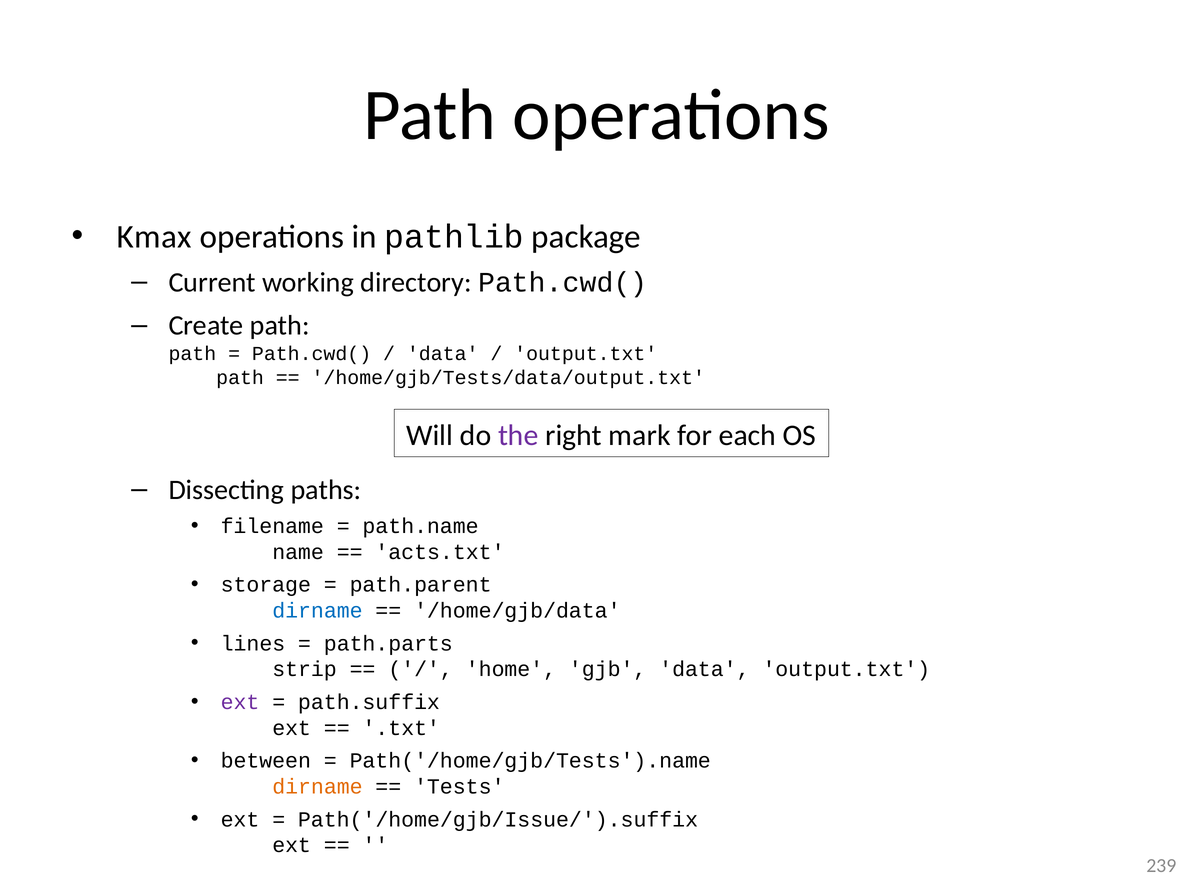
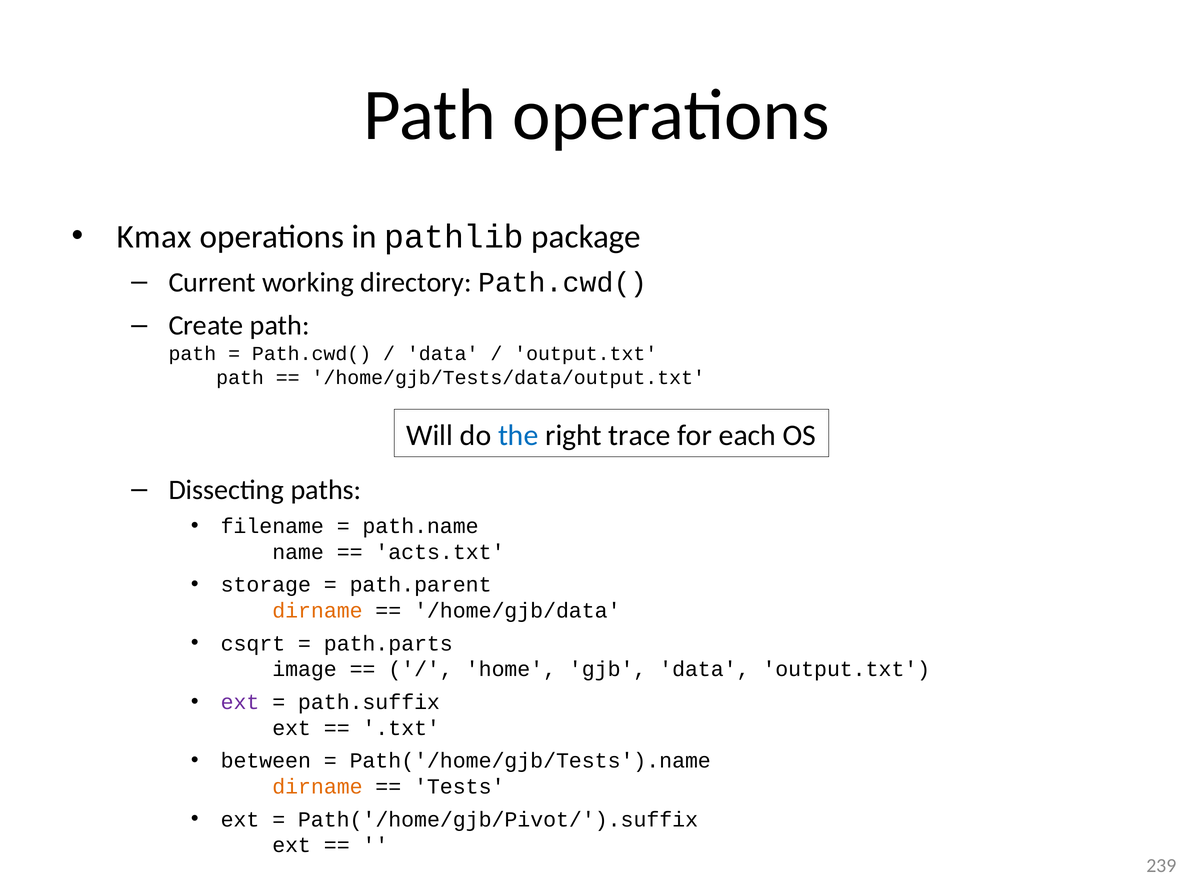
the colour: purple -> blue (518, 436)
mark: mark -> trace (639, 436)
dirname colour: blue -> orange (317, 611)
lines: lines -> csqrt (253, 644)
strip: strip -> image (305, 670)
Path('/home/gjb/Issue/').suffix: Path('/home/gjb/Issue/').suffix -> Path('/home/gjb/Pivot/').suffix (498, 820)
